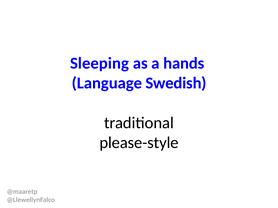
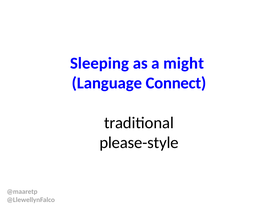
hands: hands -> might (184, 63)
Swedish: Swedish -> Connect (176, 83)
